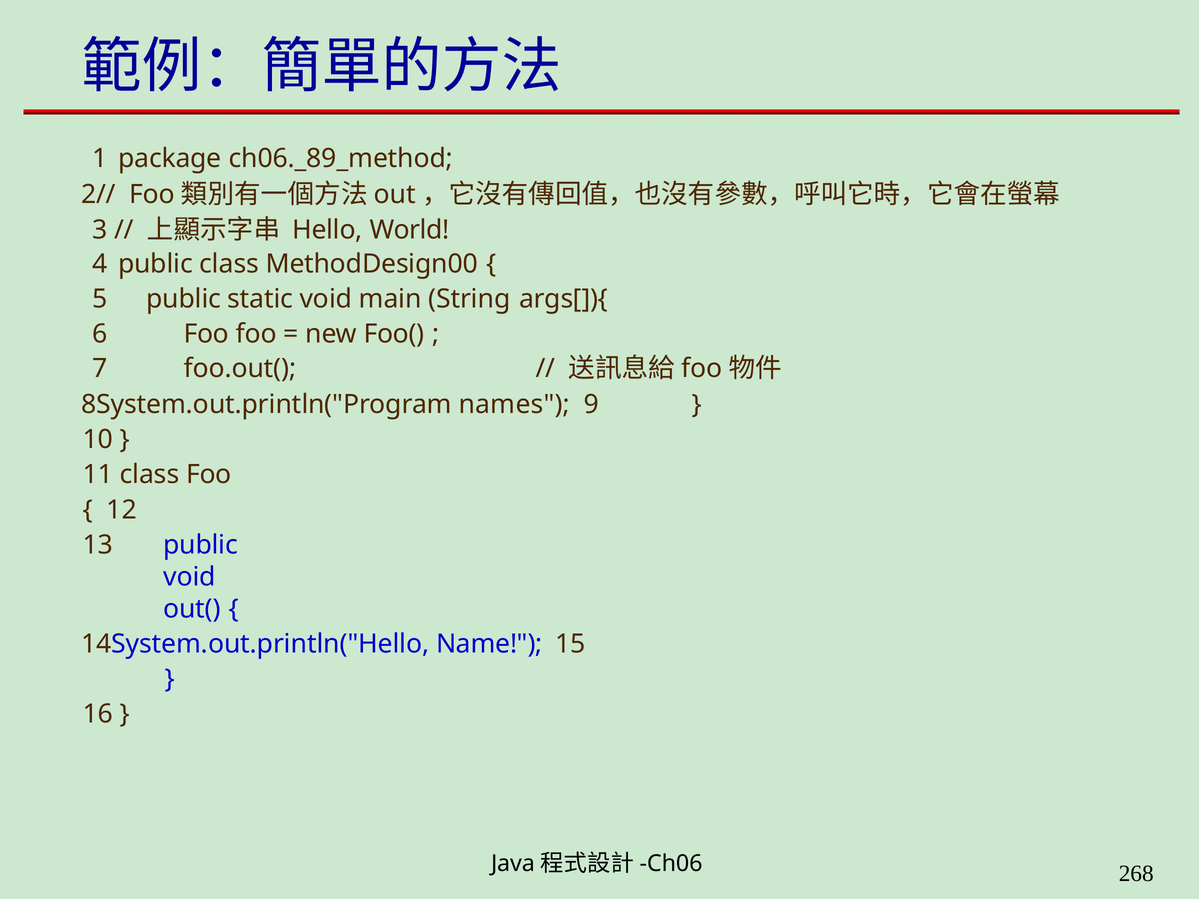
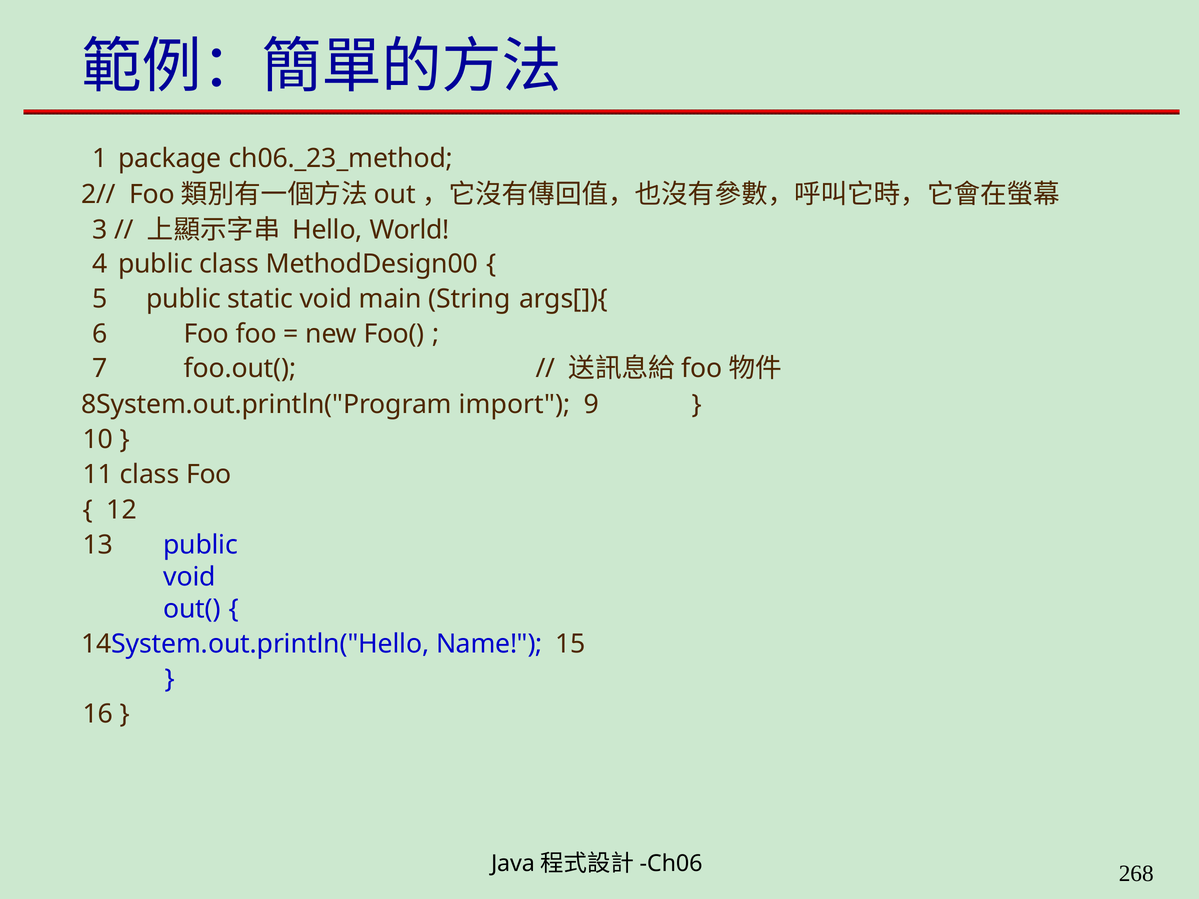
ch06._89_method: ch06._89_method -> ch06._23_method (341, 158)
names: names -> import (514, 404)
